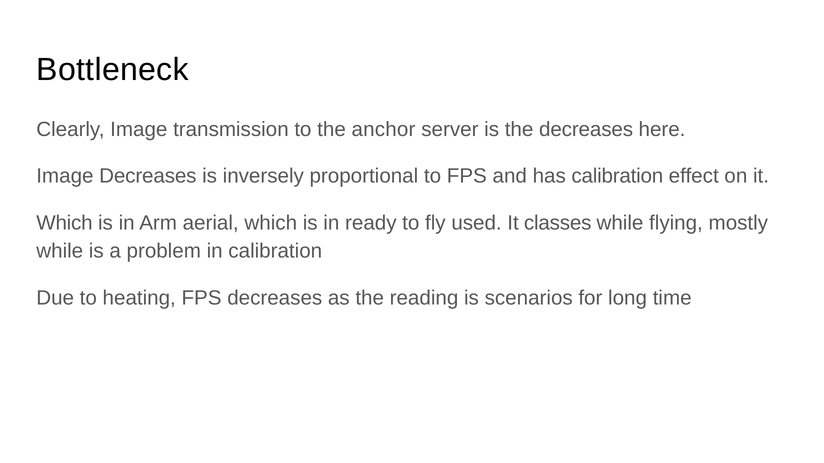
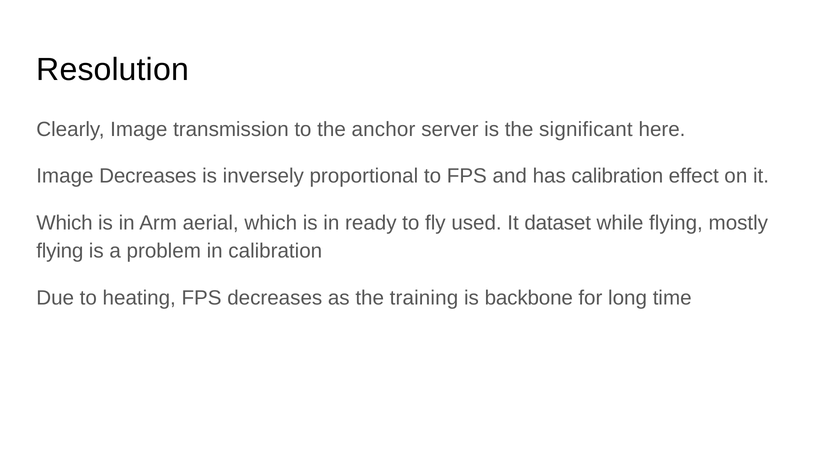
Bottleneck: Bottleneck -> Resolution (113, 70)
the decreases: decreases -> significant (586, 130)
classes: classes -> dataset (558, 223)
while: while -> flying (60, 251)
reading: reading -> training (424, 298)
scenarios: scenarios -> backbone (529, 298)
